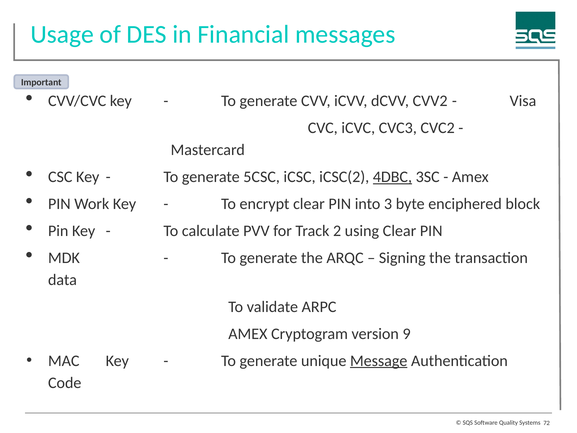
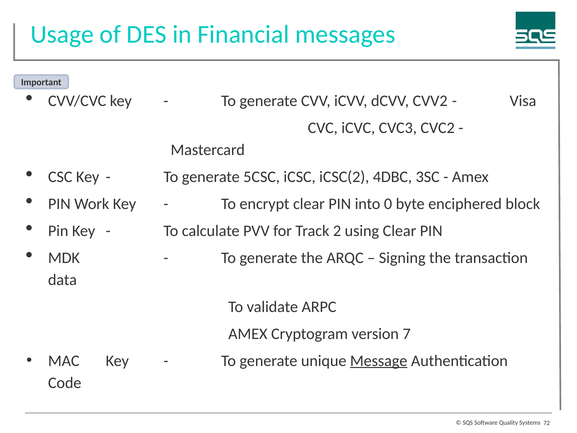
4DBC underline: present -> none (392, 177)
3: 3 -> 0 (388, 204)
9: 9 -> 7 (407, 334)
